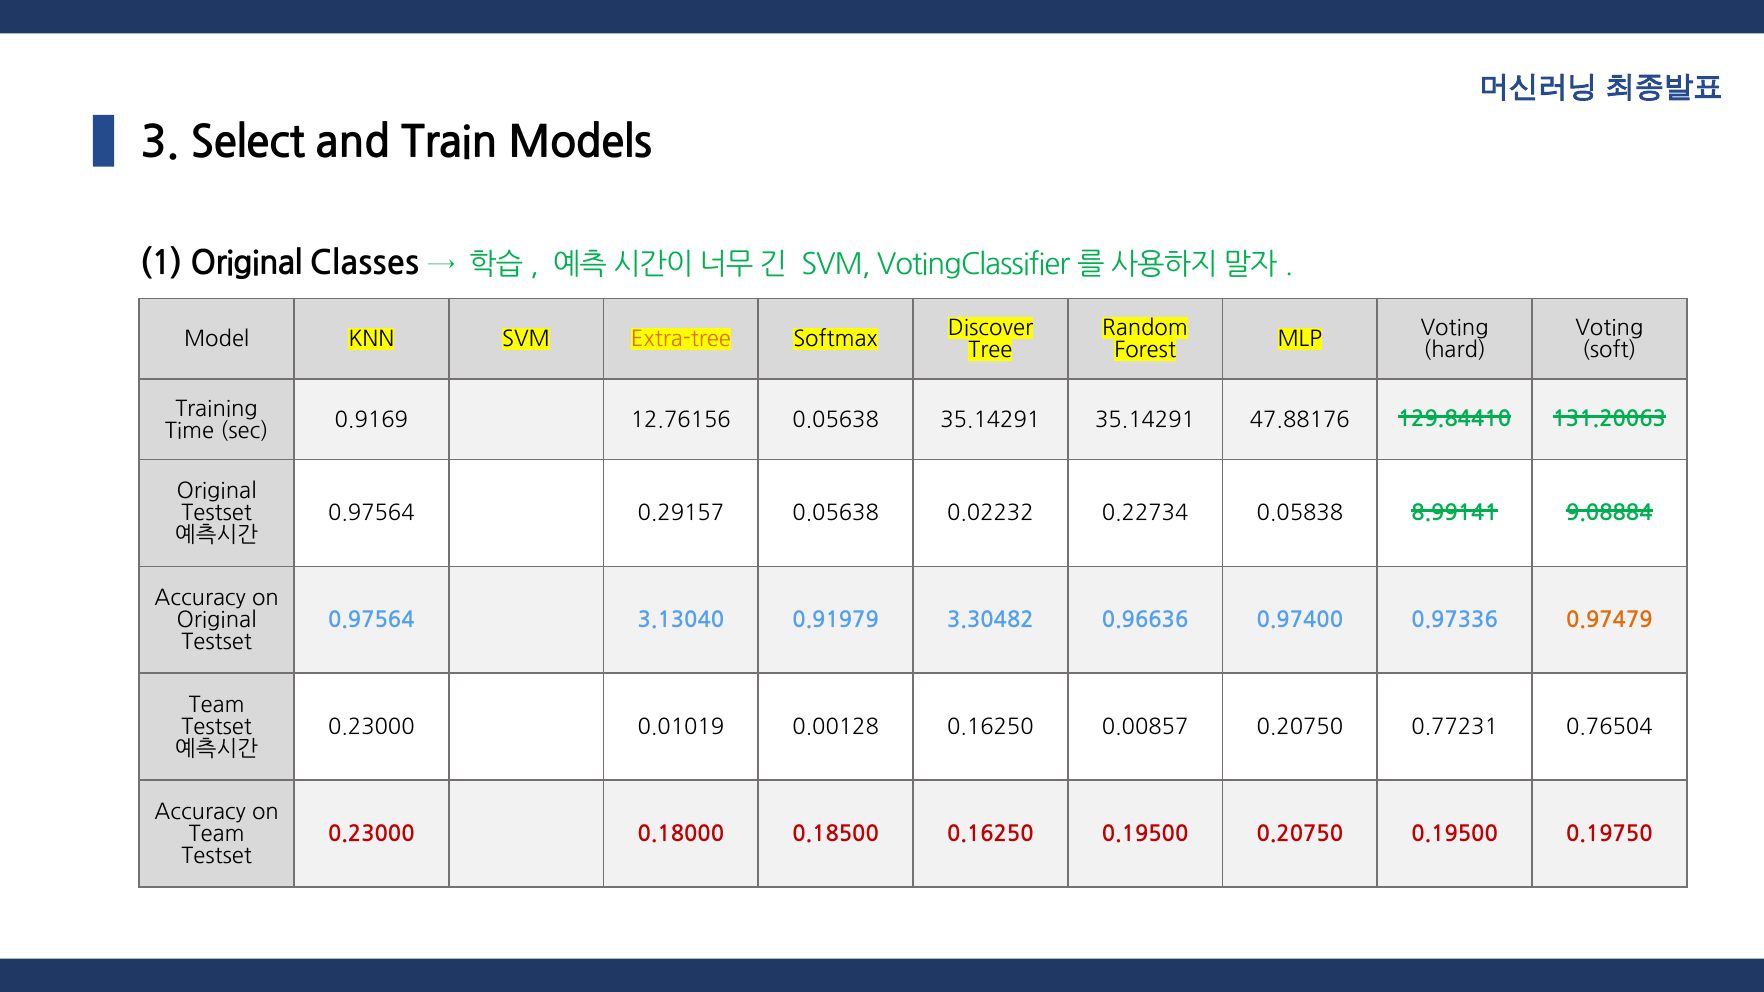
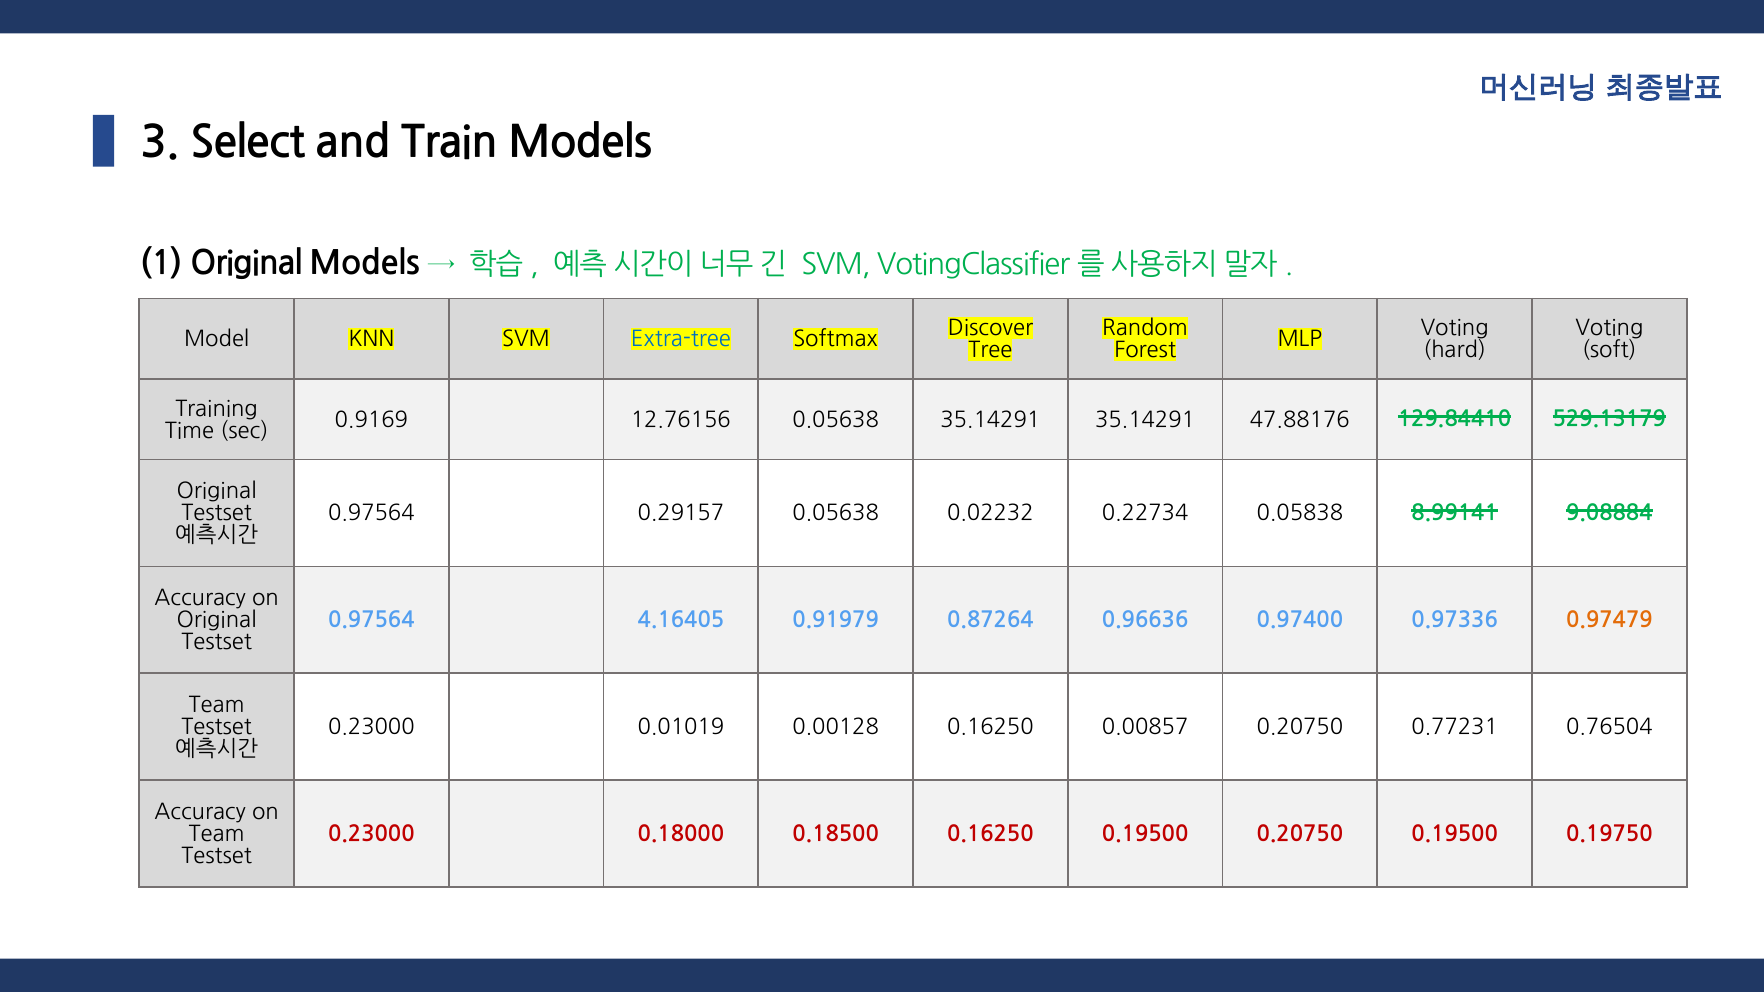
Original Classes: Classes -> Models (365, 264)
Extra-tree colour: orange -> blue (681, 340)
131.20063: 131.20063 -> 529.13179 (1609, 420)
3.13040: 3.13040 -> 4.16405 (681, 620)
3.30482: 3.30482 -> 0.87264 (990, 620)
